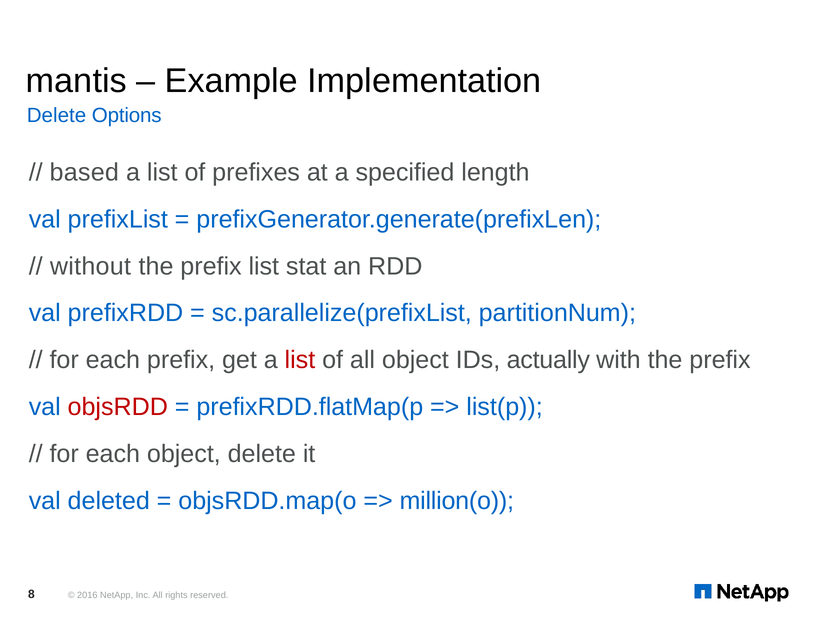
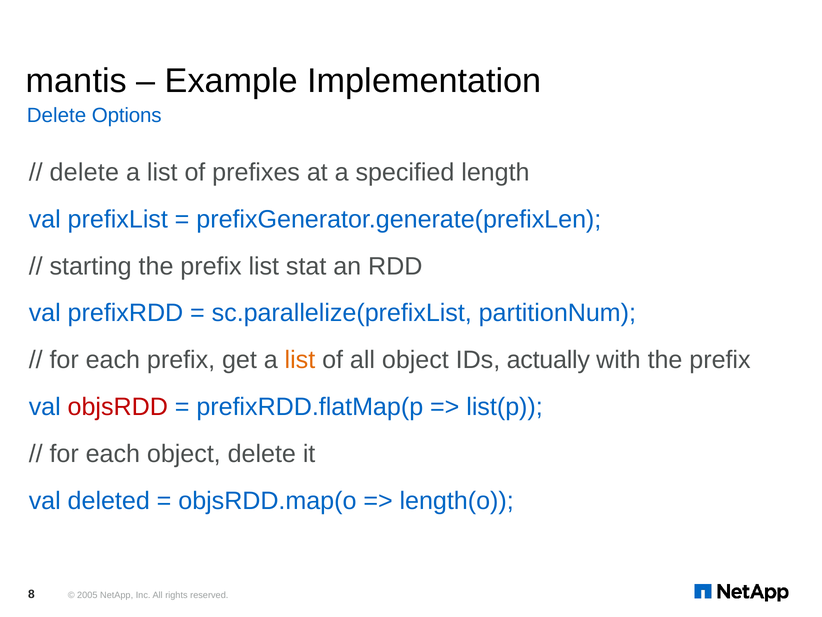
based: based -> delete (84, 172)
without: without -> starting (91, 266)
list colour: red -> orange (300, 360)
million(o: million(o -> length(o (457, 501)
2016: 2016 -> 2005 (87, 595)
